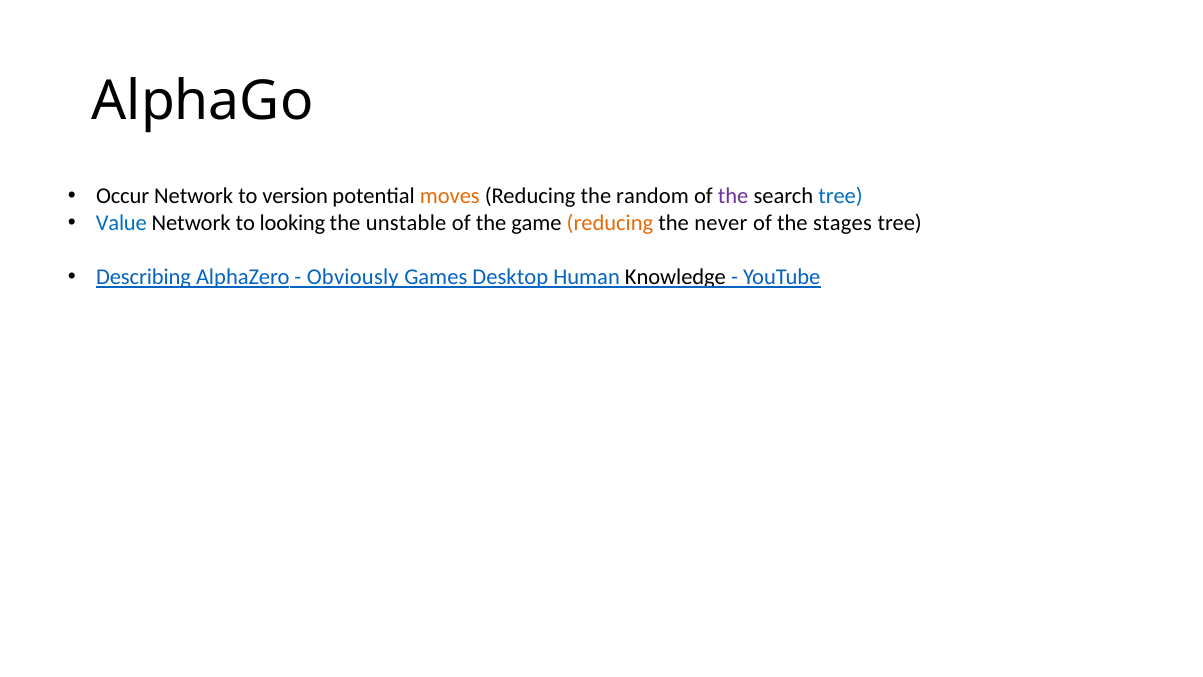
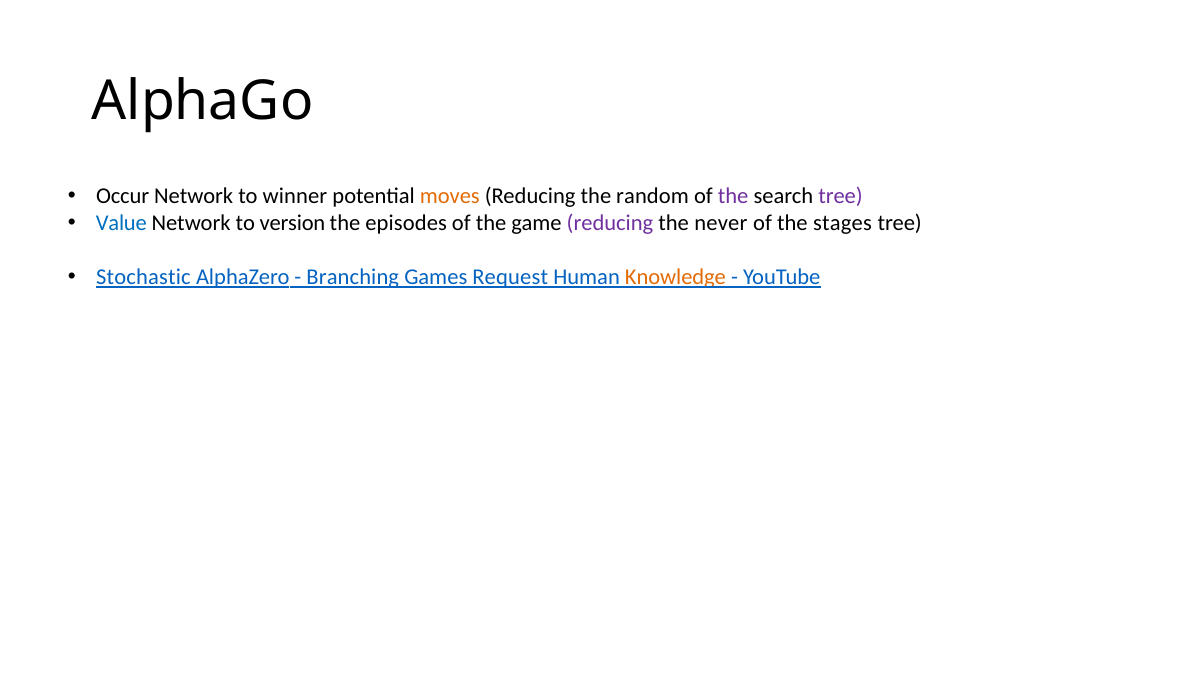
version: version -> winner (295, 196)
tree colour: blue -> purple (840, 196)
looking: looking -> version (292, 223)
unstable: unstable -> episodes (406, 223)
reducing colour: orange -> purple (610, 223)
Describing: Describing -> Stochastic (143, 277)
Obviously: Obviously -> Branching (353, 277)
Desktop: Desktop -> Request (510, 277)
Knowledge colour: black -> orange (675, 277)
